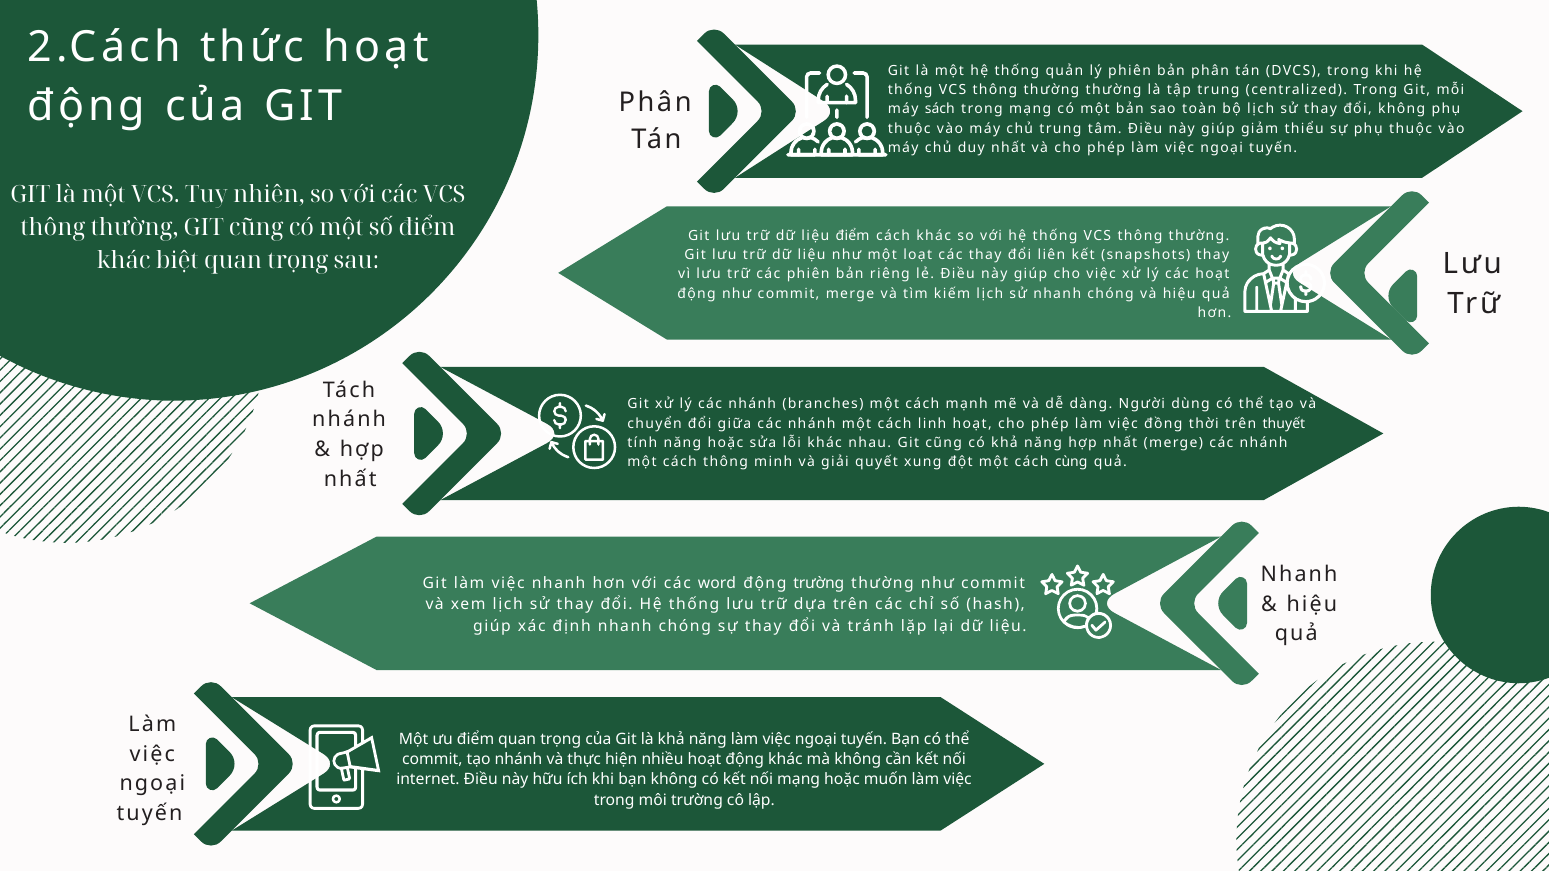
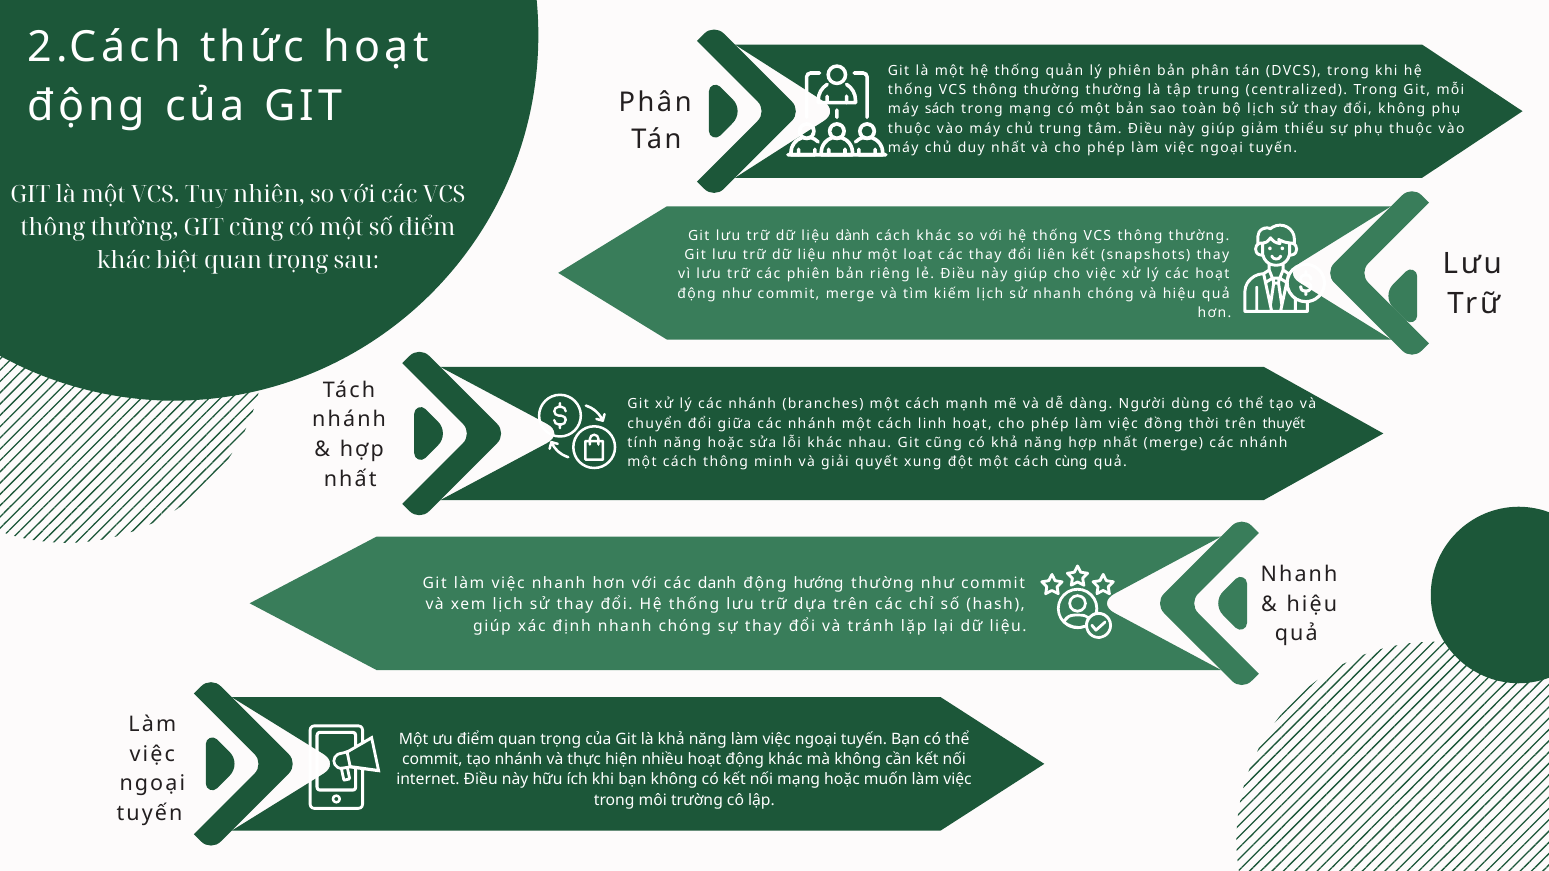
liệu điểm: điểm -> dành (853, 236)
word: word -> danh (717, 583)
động trường: trường -> hướng (819, 583)
